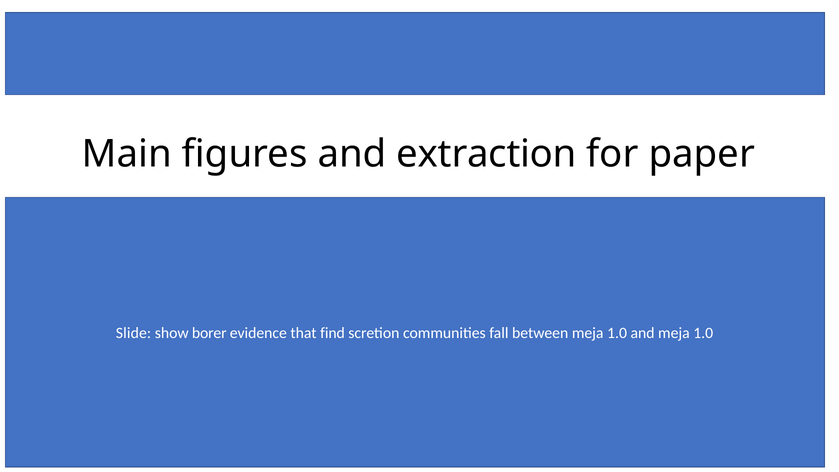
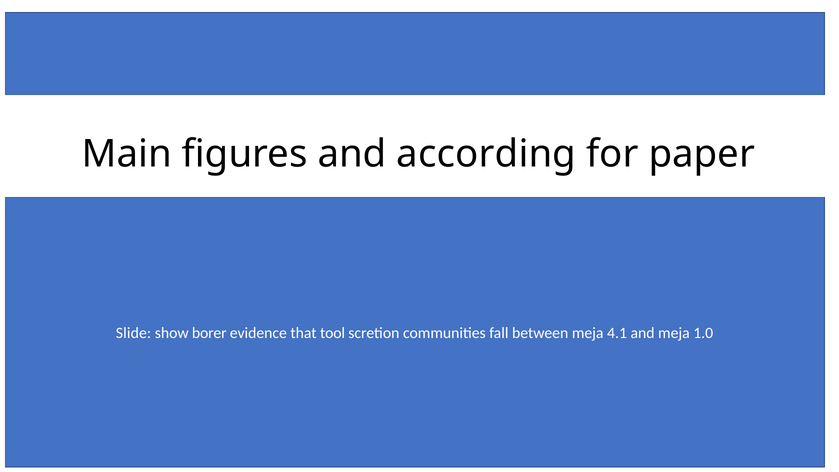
extraction: extraction -> according (486, 154)
find: find -> tool (333, 333)
between meja 1.0: 1.0 -> 4.1 (617, 333)
